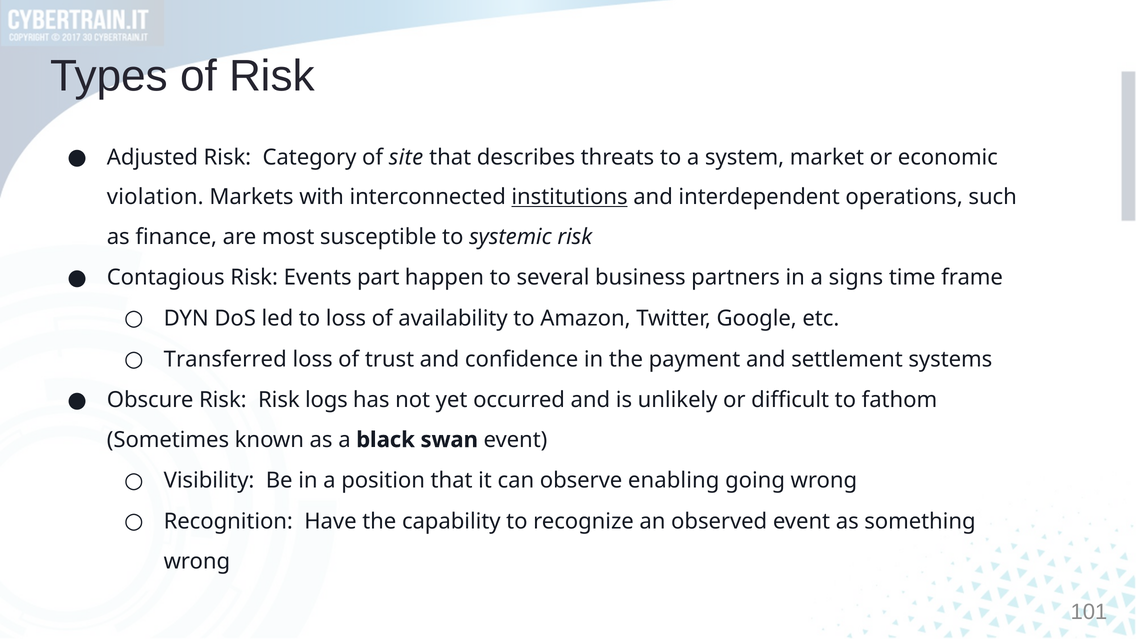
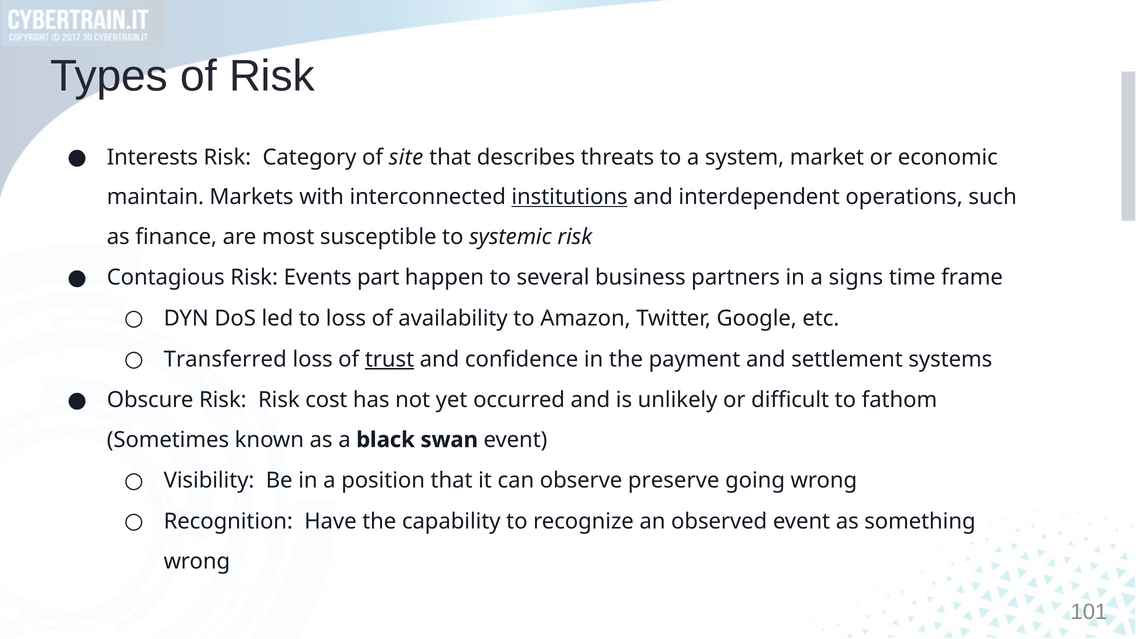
Adjusted: Adjusted -> Interests (152, 157)
violation: violation -> maintain (155, 197)
trust underline: none -> present (390, 359)
logs: logs -> cost (326, 400)
enabling: enabling -> preserve (674, 481)
